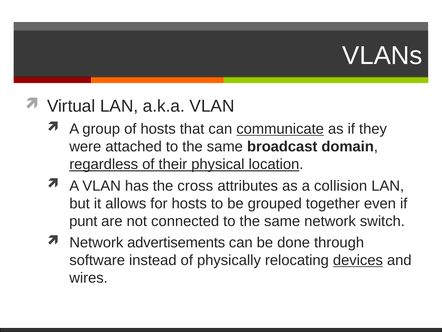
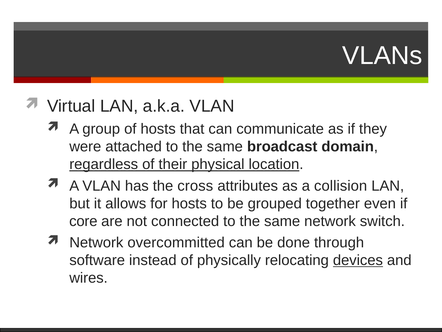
communicate underline: present -> none (280, 129)
punt: punt -> core (83, 221)
advertisements: advertisements -> overcommitted (176, 242)
